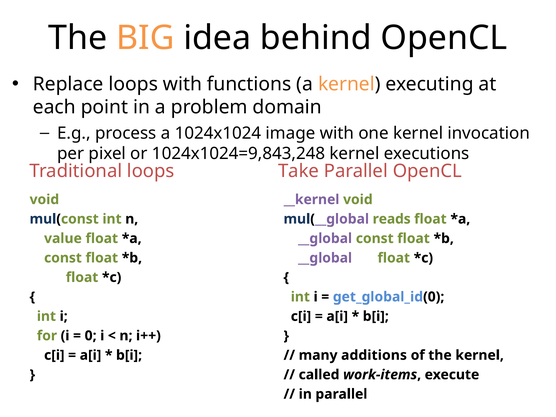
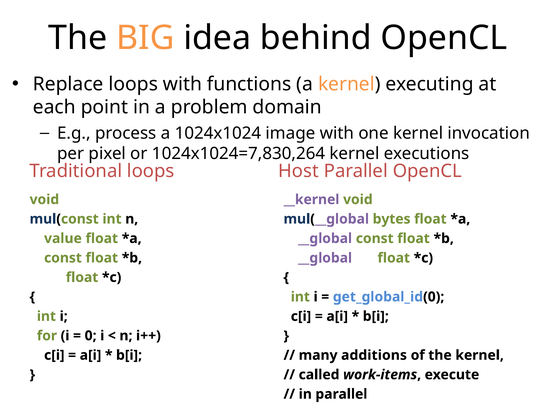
1024x1024=9,843,248: 1024x1024=9,843,248 -> 1024x1024=7,830,264 (239, 154)
Take: Take -> Host (298, 171)
reads: reads -> bytes (392, 219)
